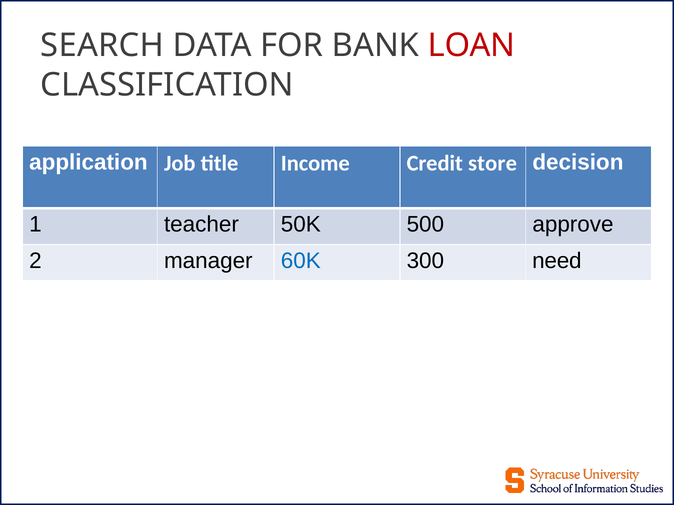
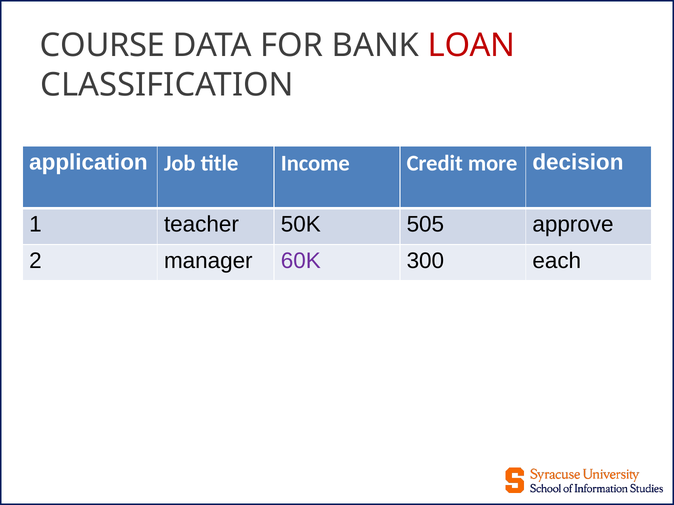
SEARCH: SEARCH -> COURSE (103, 46)
store: store -> more (493, 163)
500: 500 -> 505 (425, 225)
60K colour: blue -> purple (301, 261)
300 need: need -> each (557, 261)
